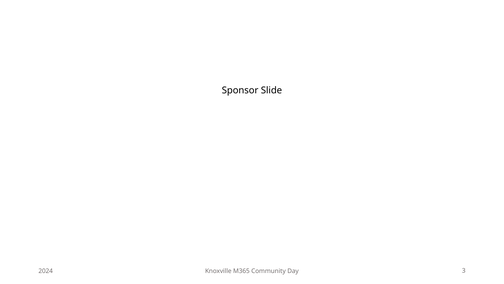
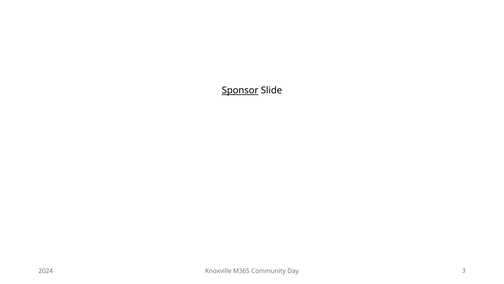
Sponsor underline: none -> present (240, 90)
